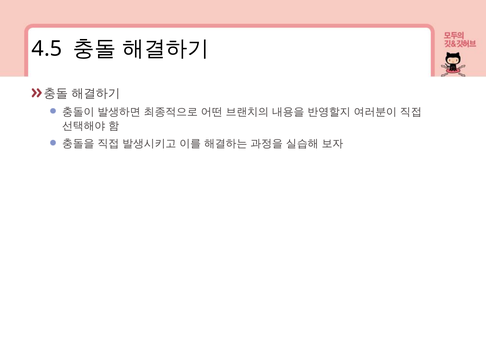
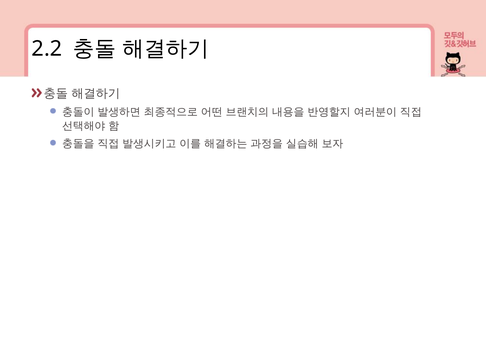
4.5: 4.5 -> 2.2 (47, 49)
